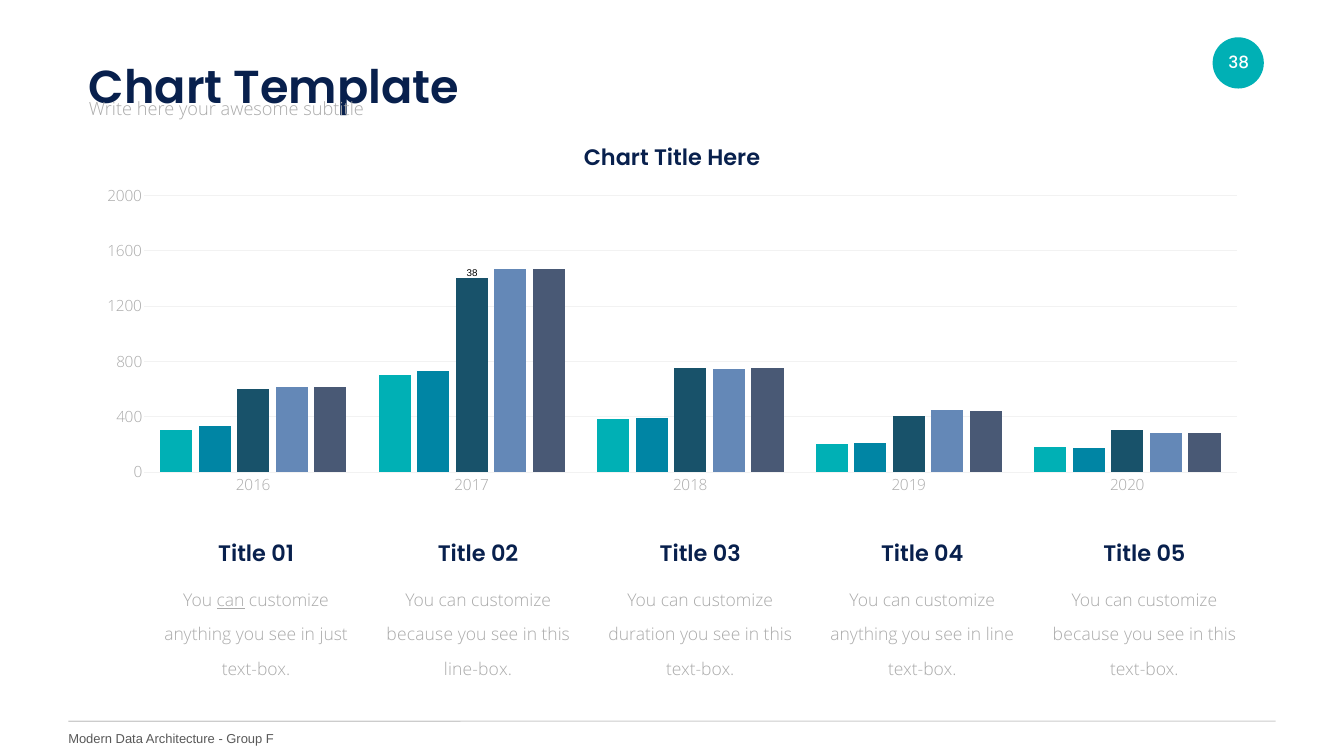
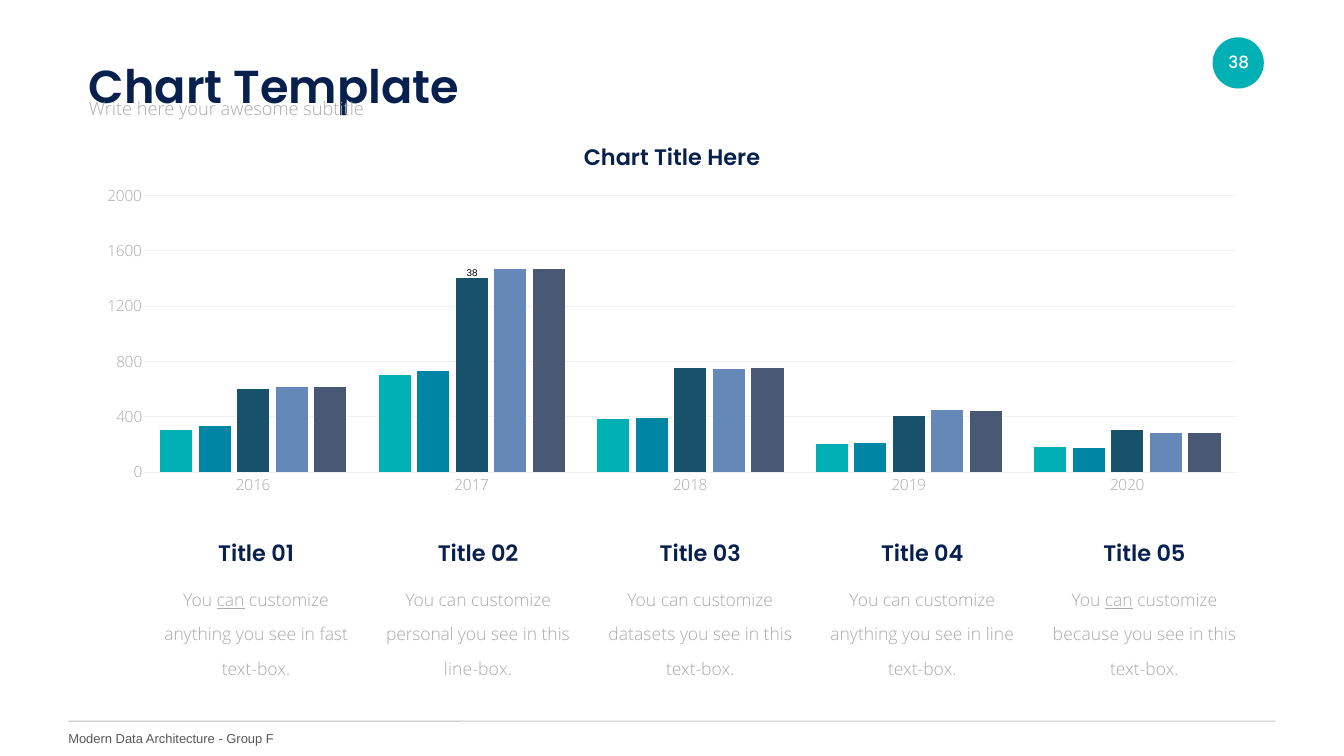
can underline: none -> present (1119, 601)
just: just -> fast (334, 635)
because: because -> personal (420, 635)
duration: duration -> datasets (642, 635)
